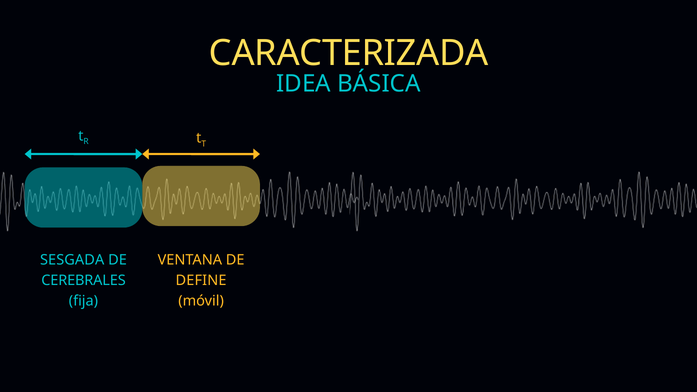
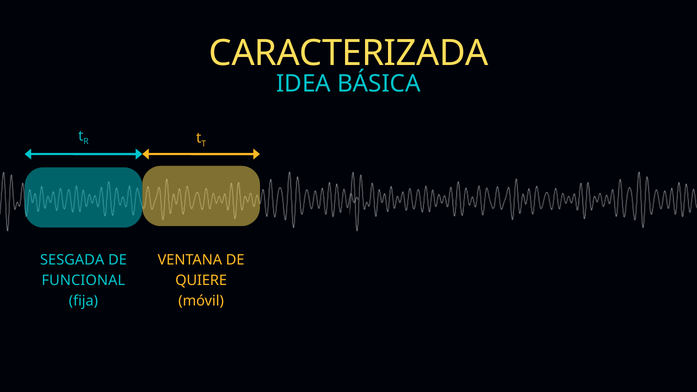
CEREBRALES: CEREBRALES -> FUNCIONAL (83, 280)
DEFINE: DEFINE -> QUIERE (201, 280)
